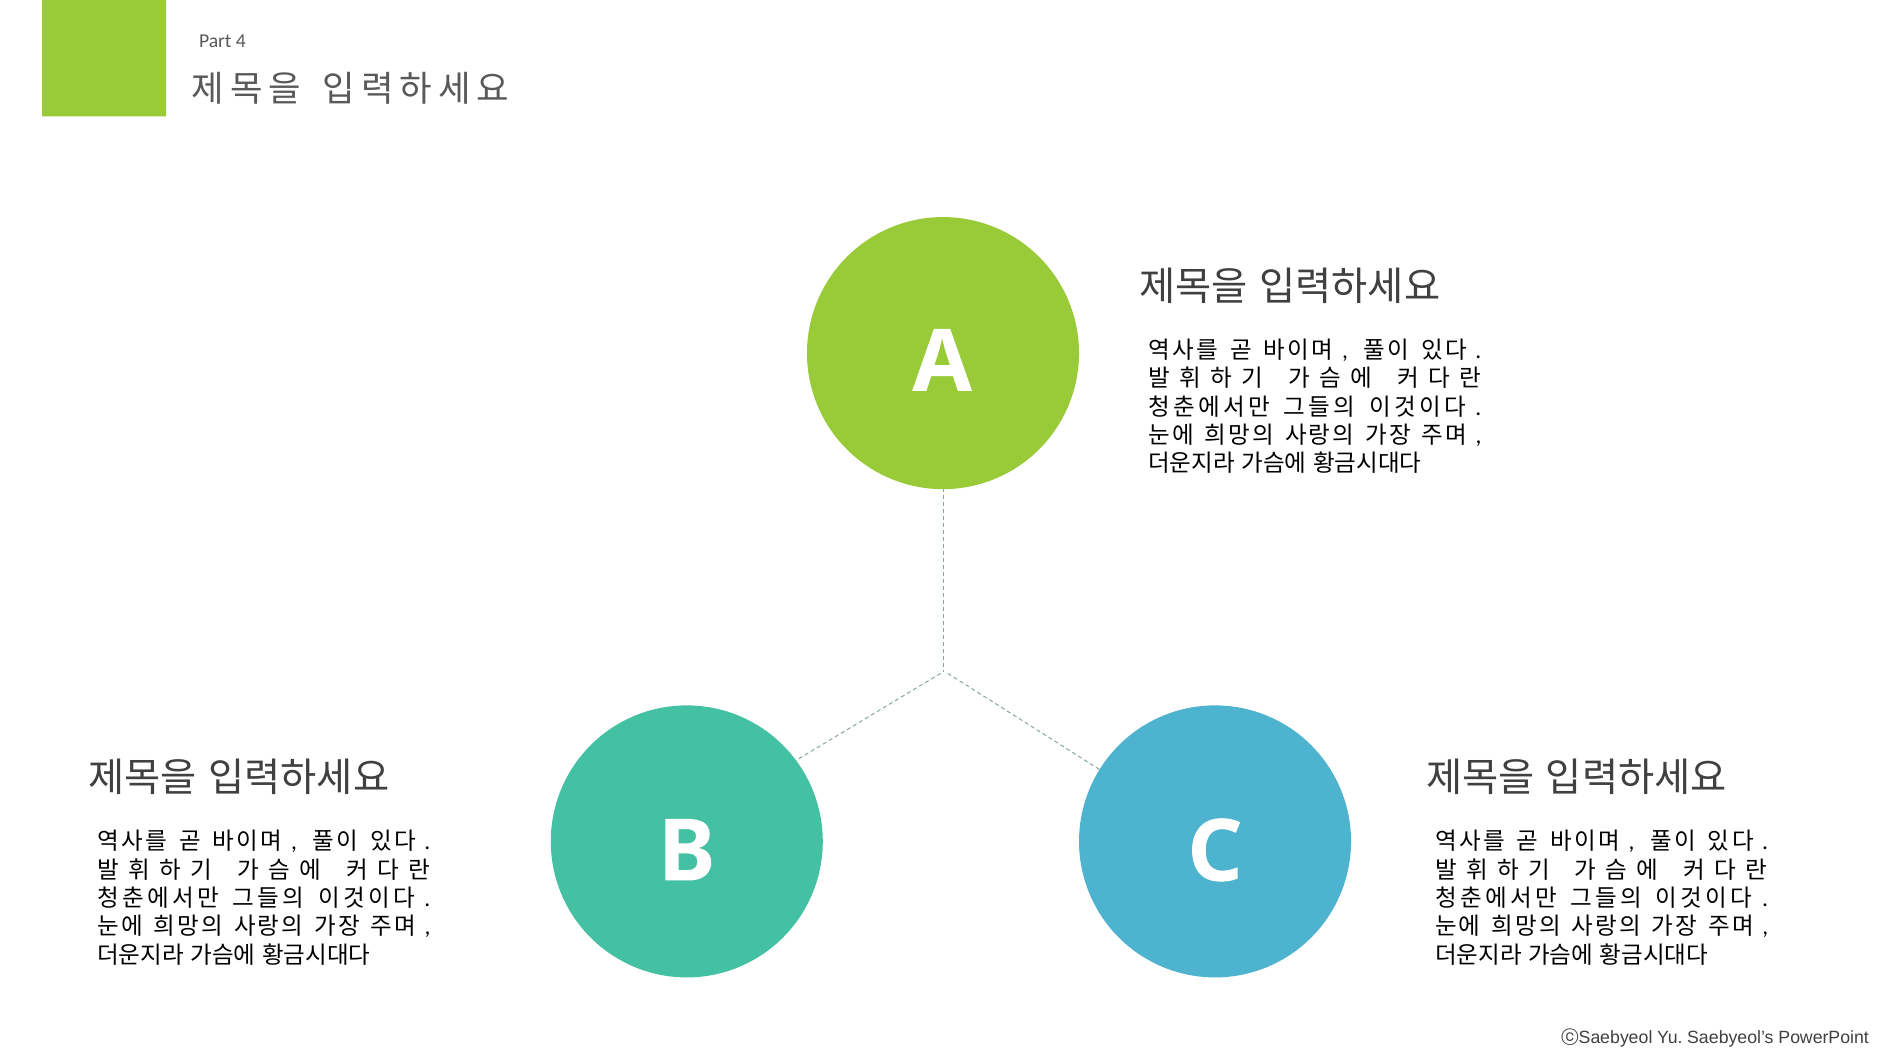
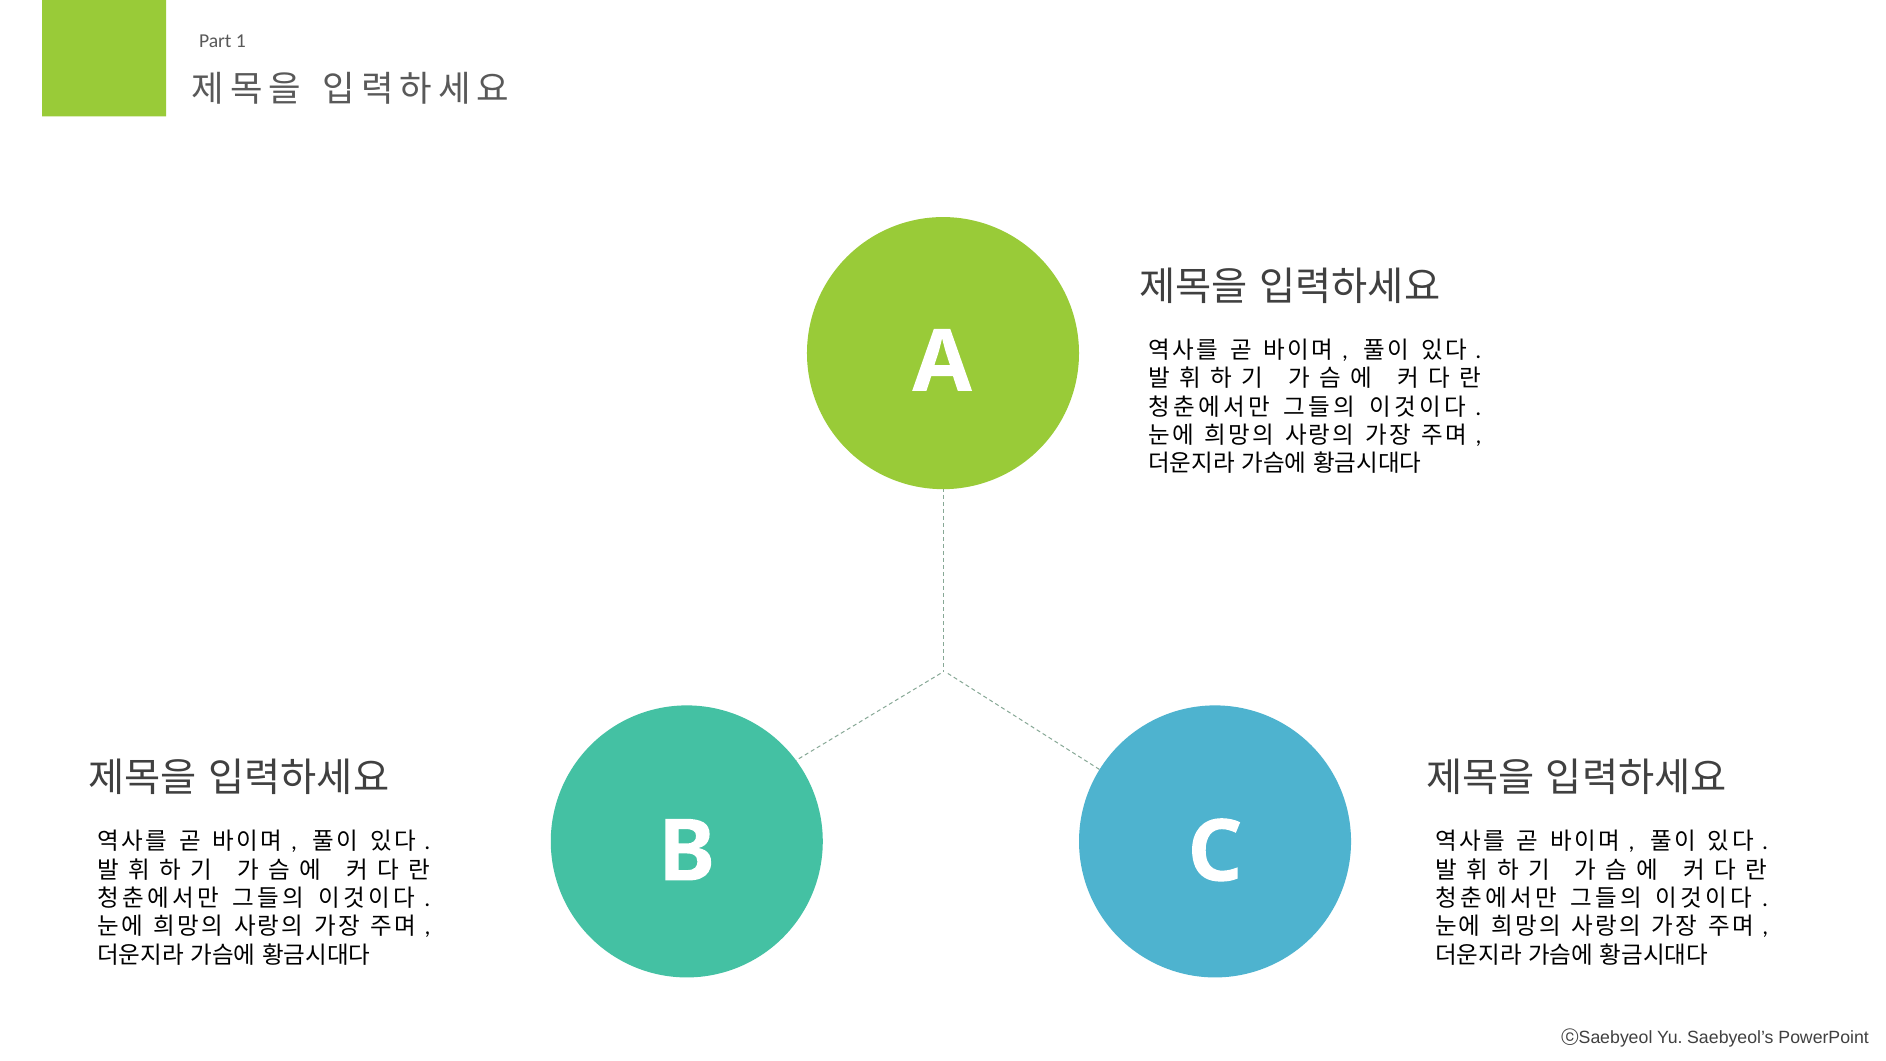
4: 4 -> 1 (241, 41)
